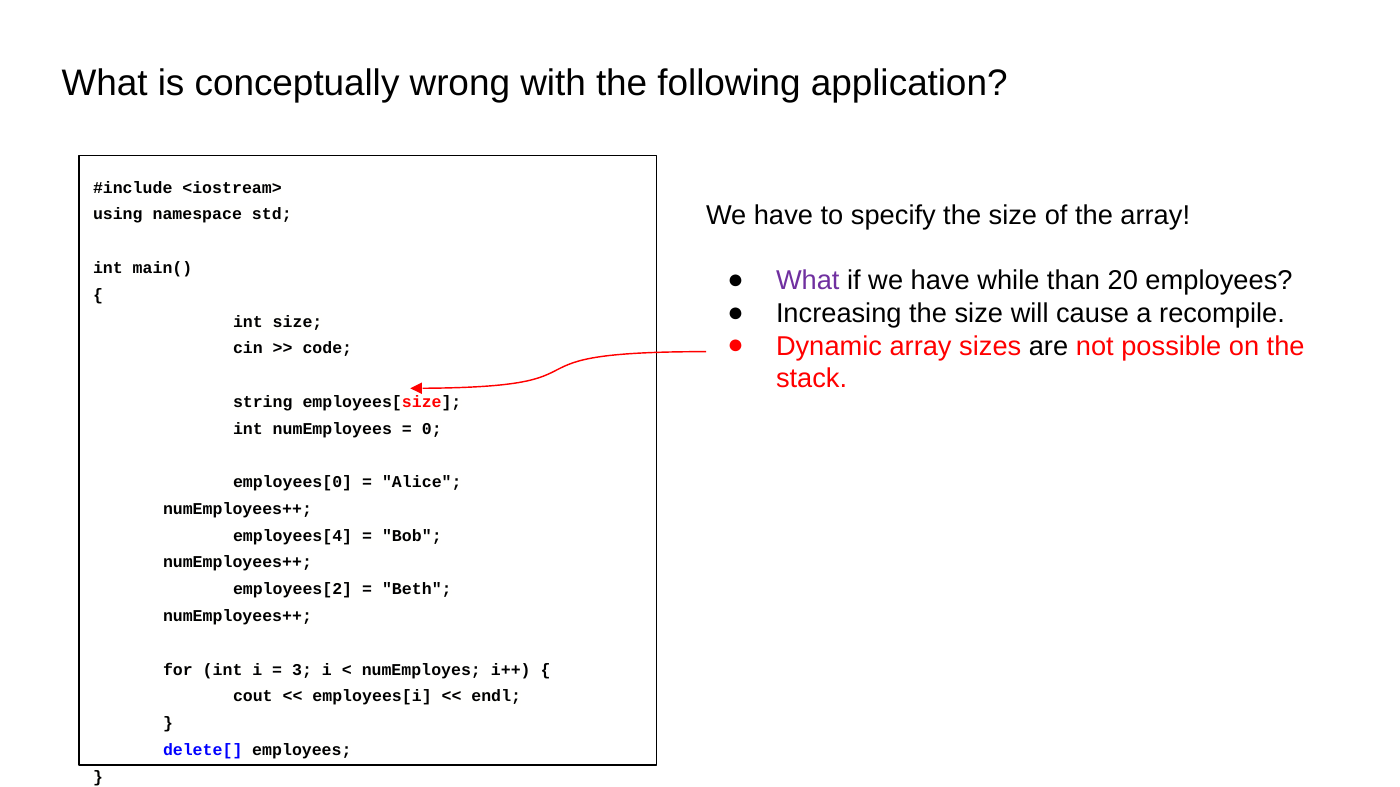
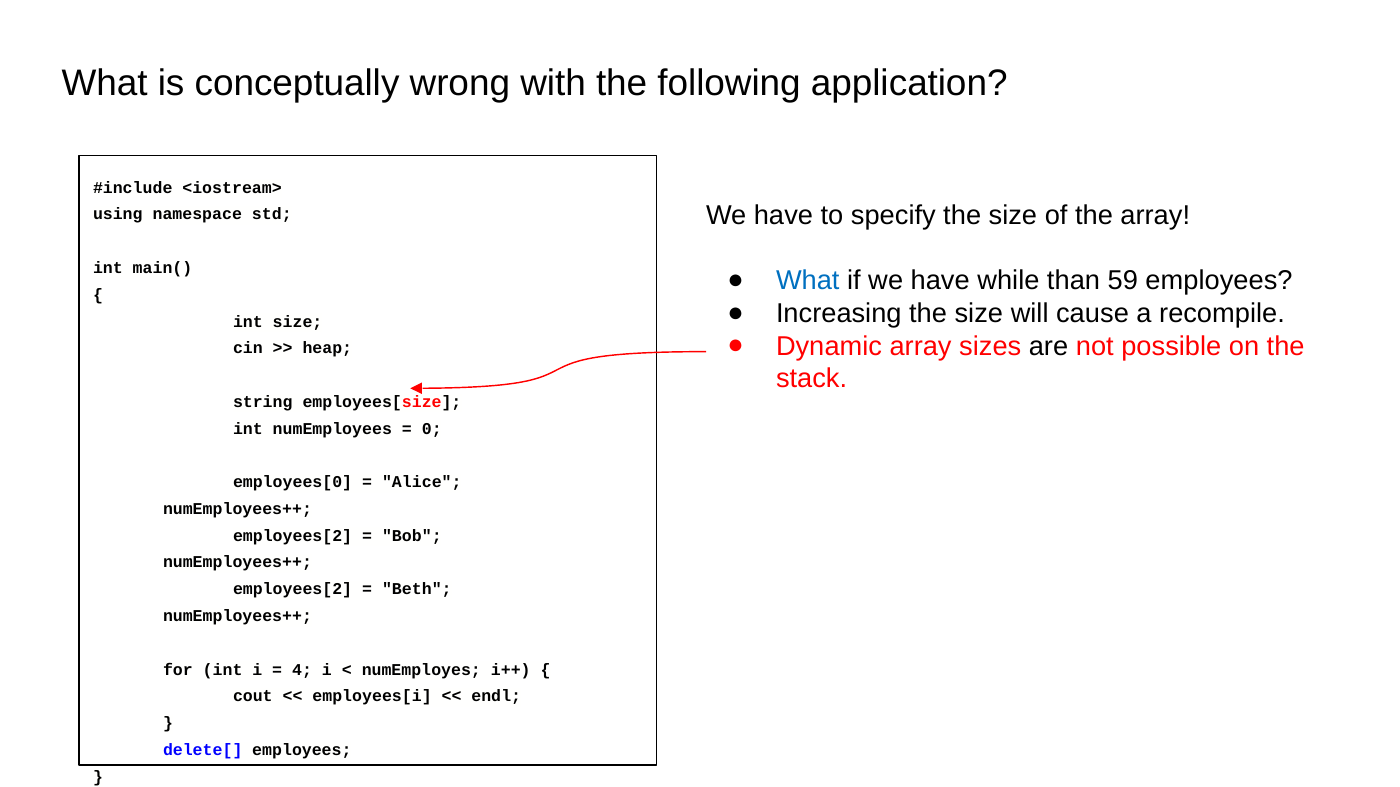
What colour: purple -> blue (808, 281)
20: 20 -> 59 (1123, 281)
code: code -> heap (327, 349)
employees[4: employees[4 -> employees[2 (293, 536)
3: 3 -> 4 (302, 670)
